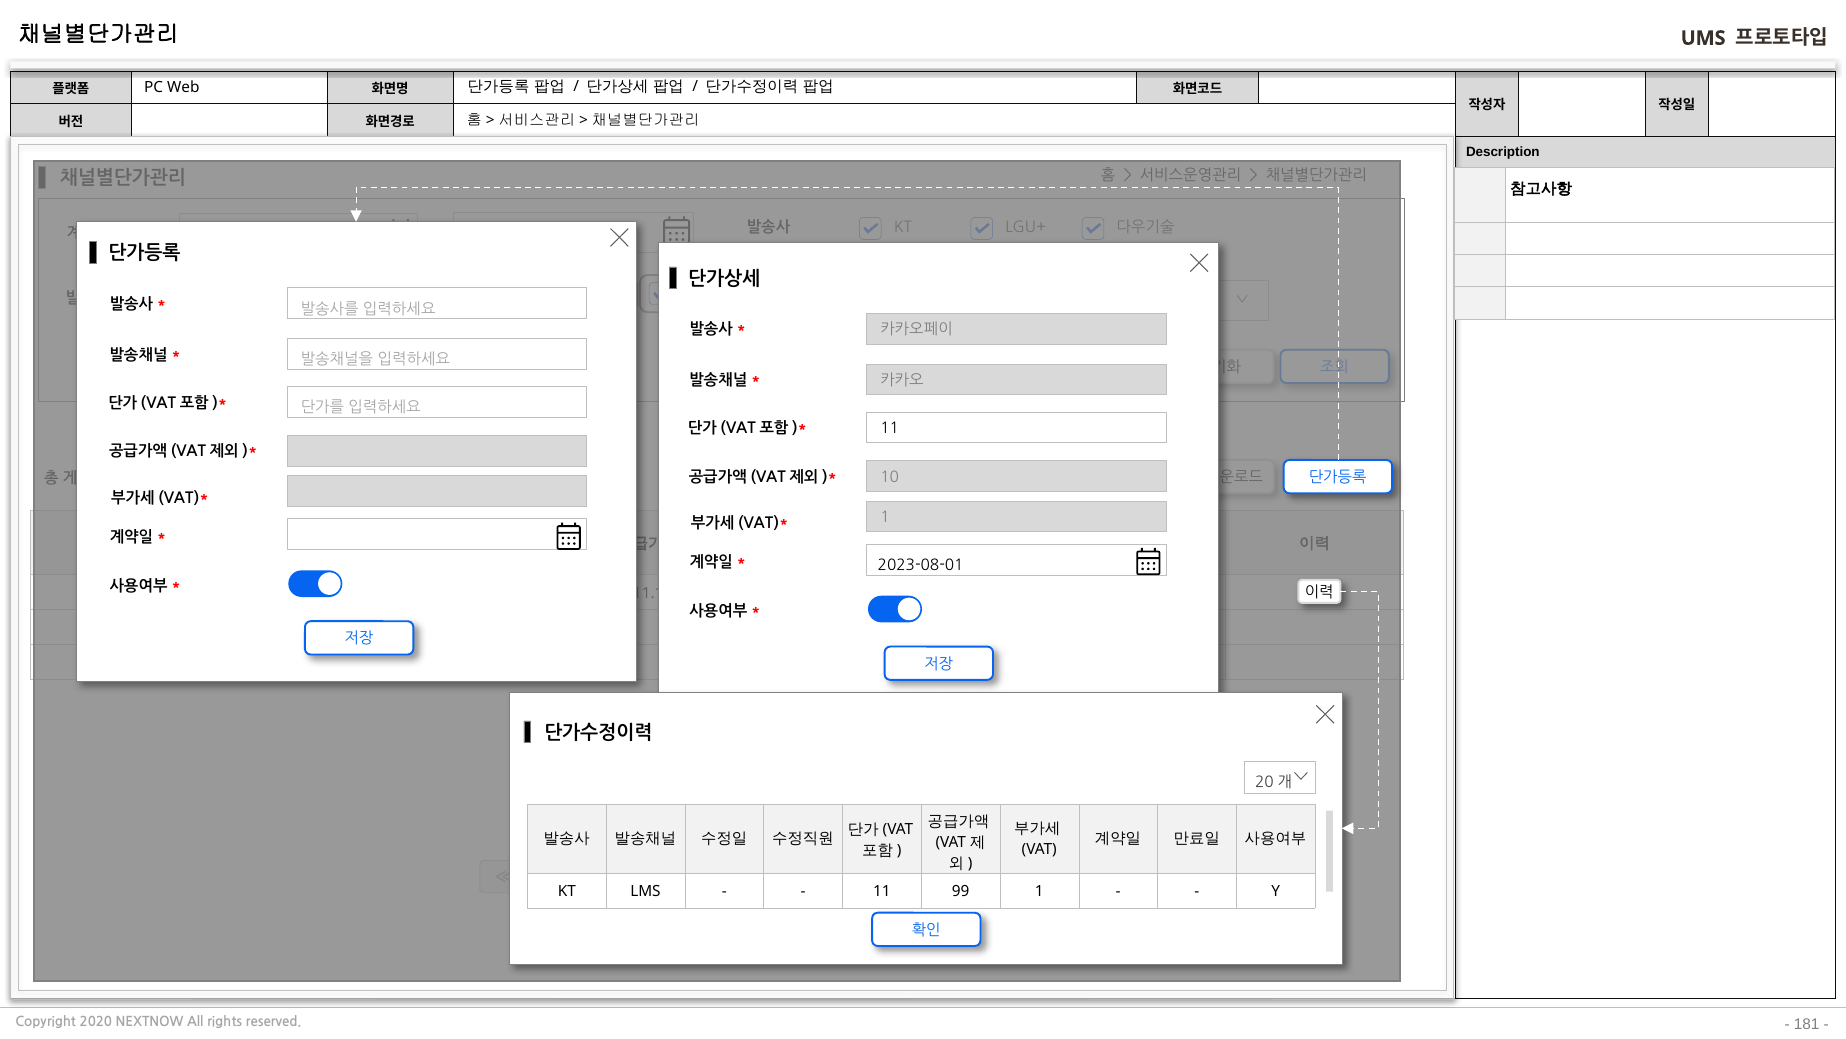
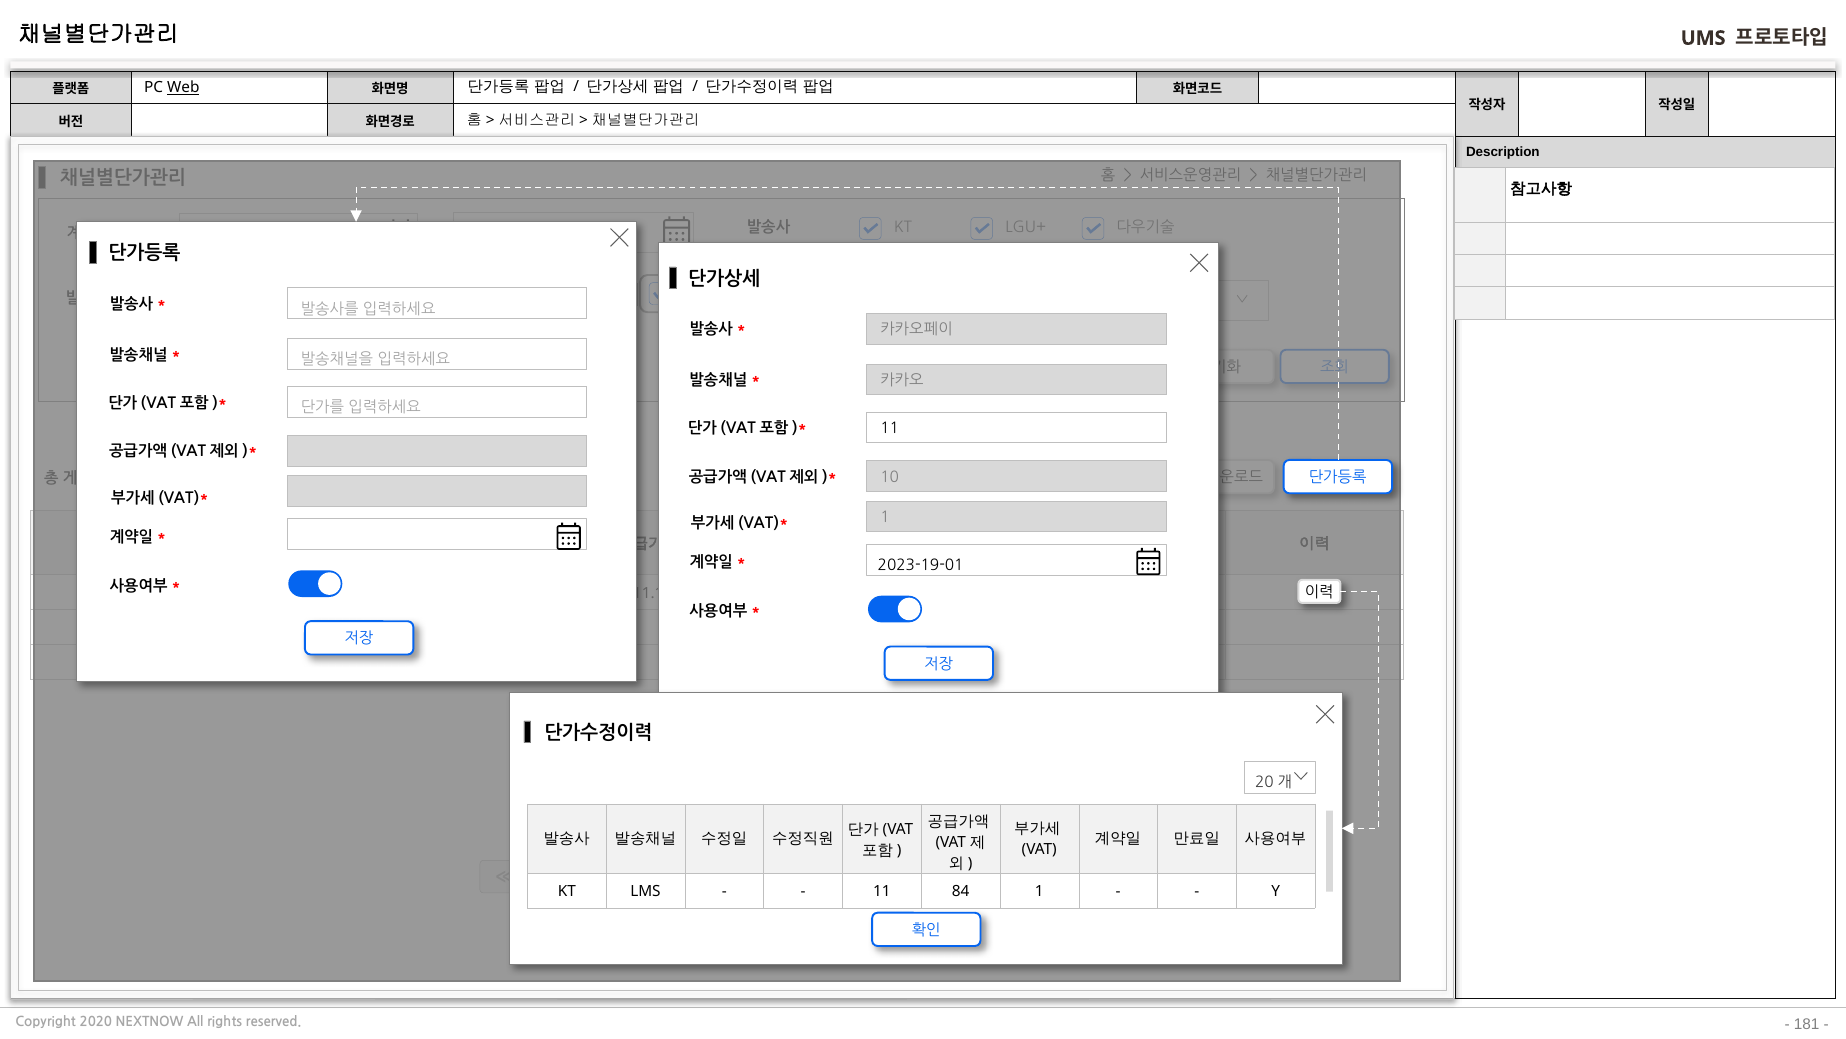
Web underline: none -> present (183, 88)
2023-08-01: 2023-08-01 -> 2023-19-01 (921, 565)
99: 99 -> 84 (961, 891)
